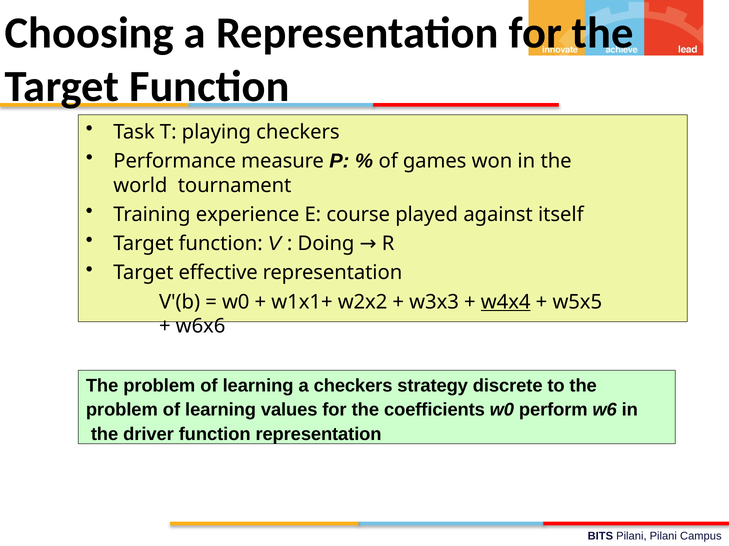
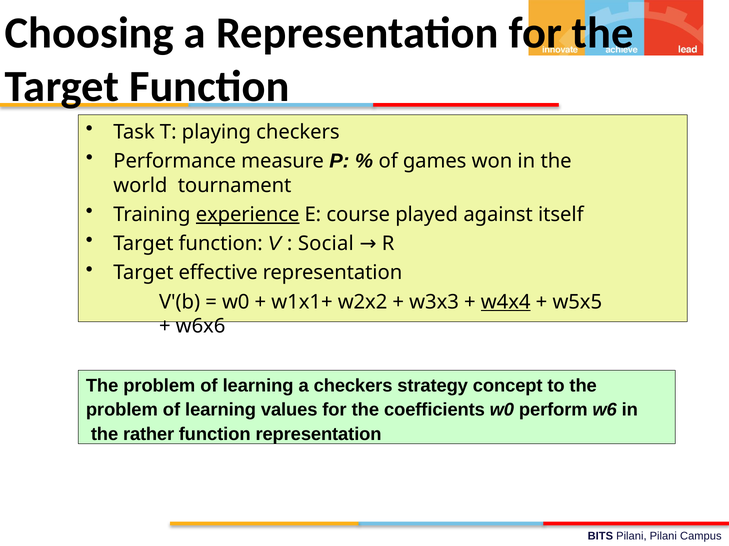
experience underline: none -> present (248, 215)
Doing: Doing -> Social (326, 244)
discrete: discrete -> concept (508, 386)
driver: driver -> rather (149, 435)
